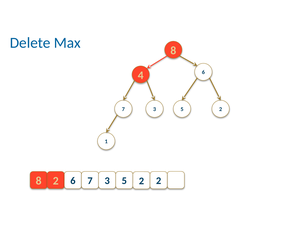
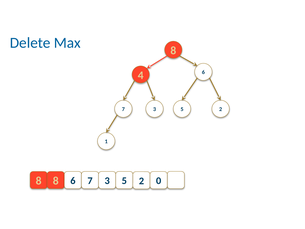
8 2: 2 -> 8 (56, 181)
2 2: 2 -> 0 (159, 181)
